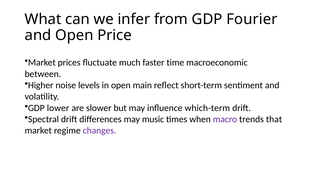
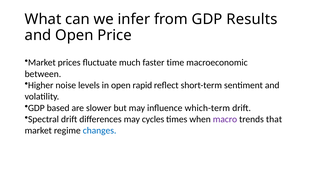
Fourier: Fourier -> Results (252, 19)
main: main -> rapid (142, 85)
lower: lower -> based (58, 108)
music: music -> cycles (153, 119)
changes colour: purple -> blue (100, 131)
